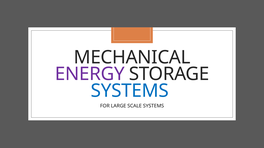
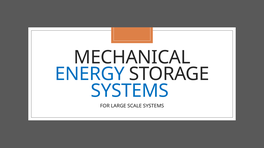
ENERGY colour: purple -> blue (90, 74)
